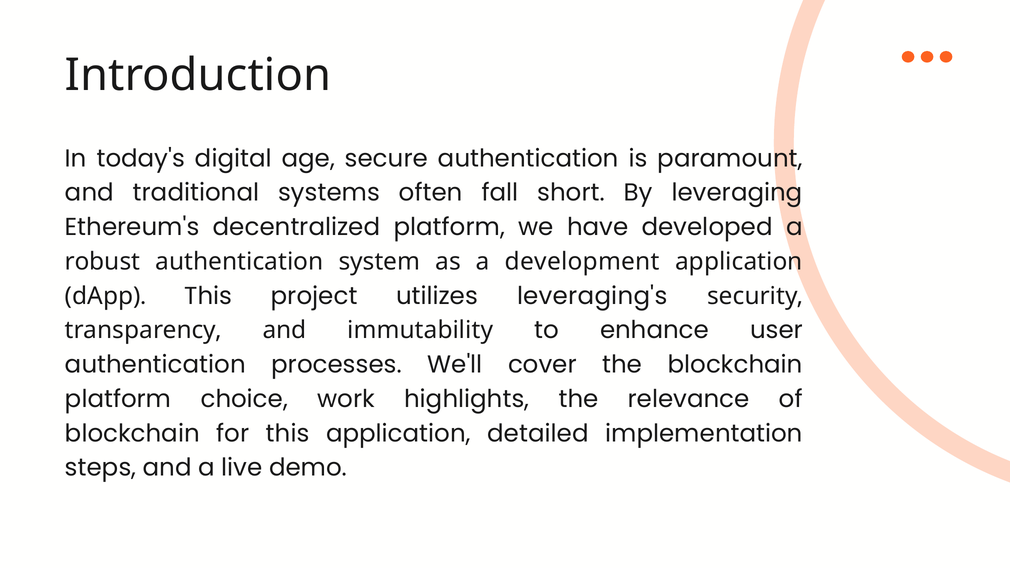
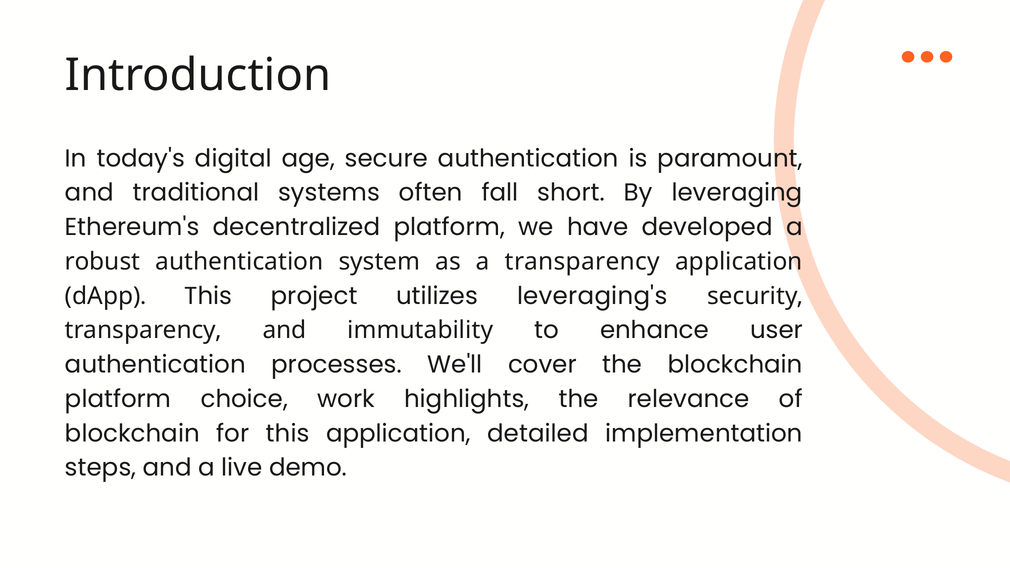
a development: development -> transparency (582, 262)
